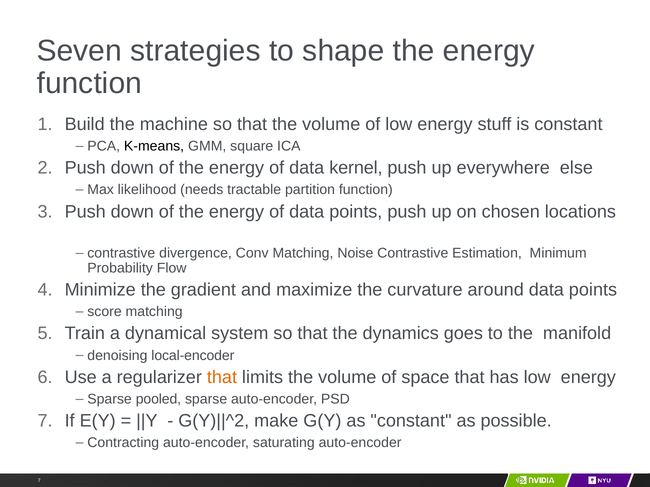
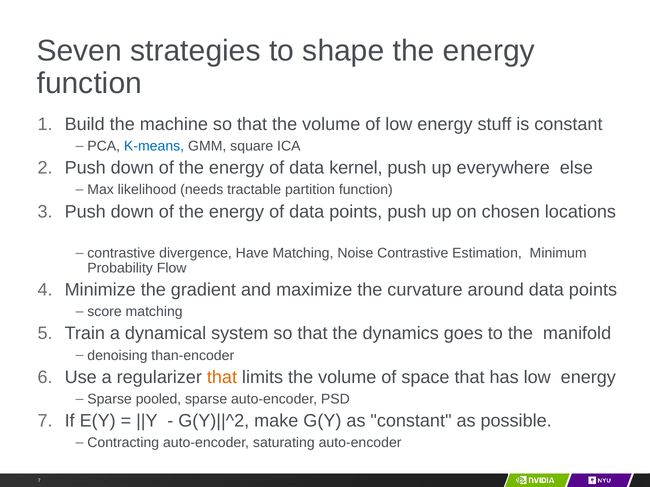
K-means colour: black -> blue (154, 146)
Conv: Conv -> Have (252, 253)
local-encoder: local-encoder -> than-encoder (193, 356)
